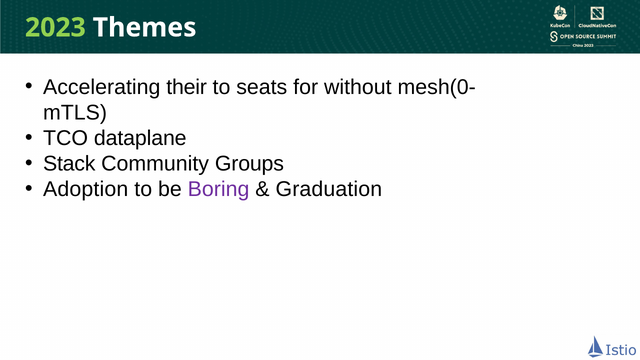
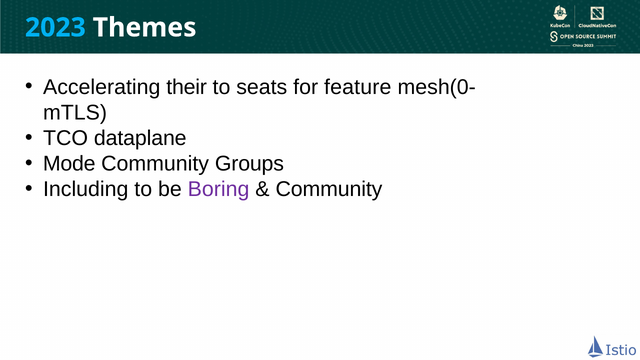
2023 colour: light green -> light blue (55, 28)
without: without -> feature (358, 87)
Stack: Stack -> Mode (69, 164)
Adoption: Adoption -> Including (86, 189)
Graduation: Graduation -> Community (329, 189)
